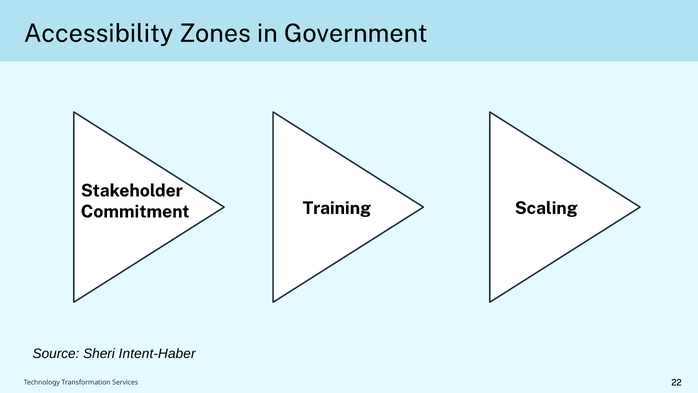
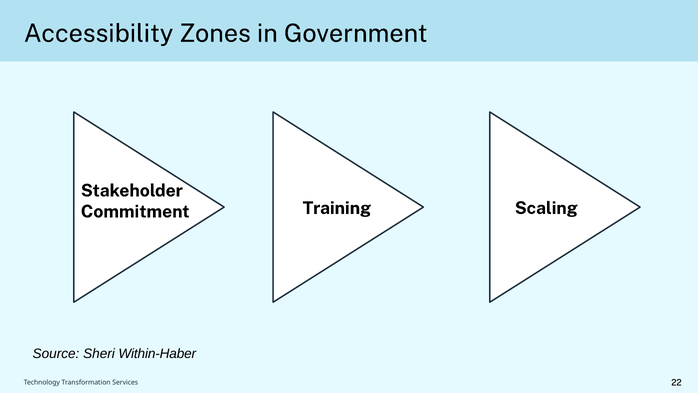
Intent-Haber: Intent-Haber -> Within-Haber (157, 354)
